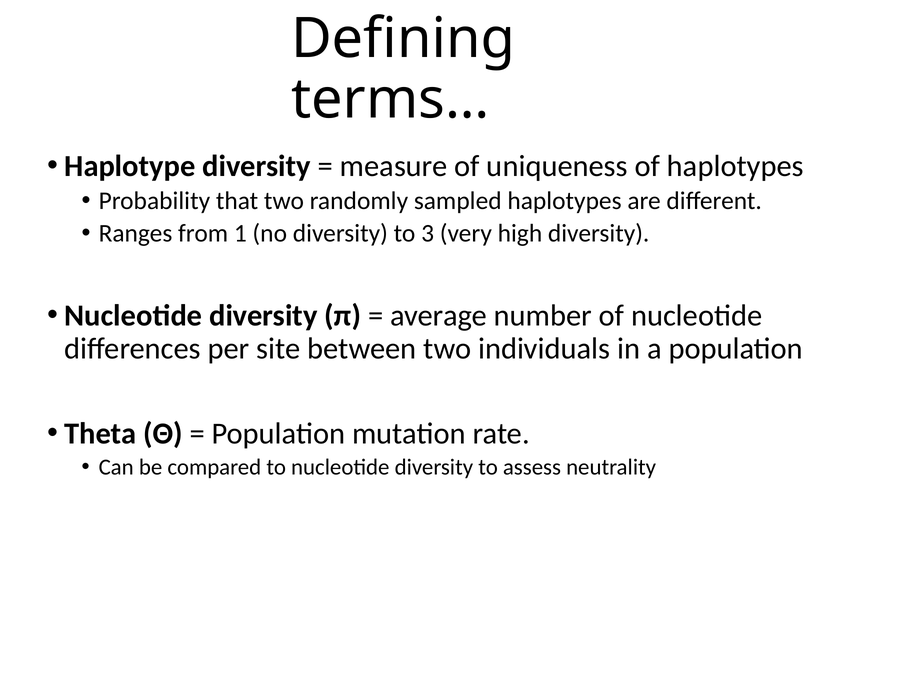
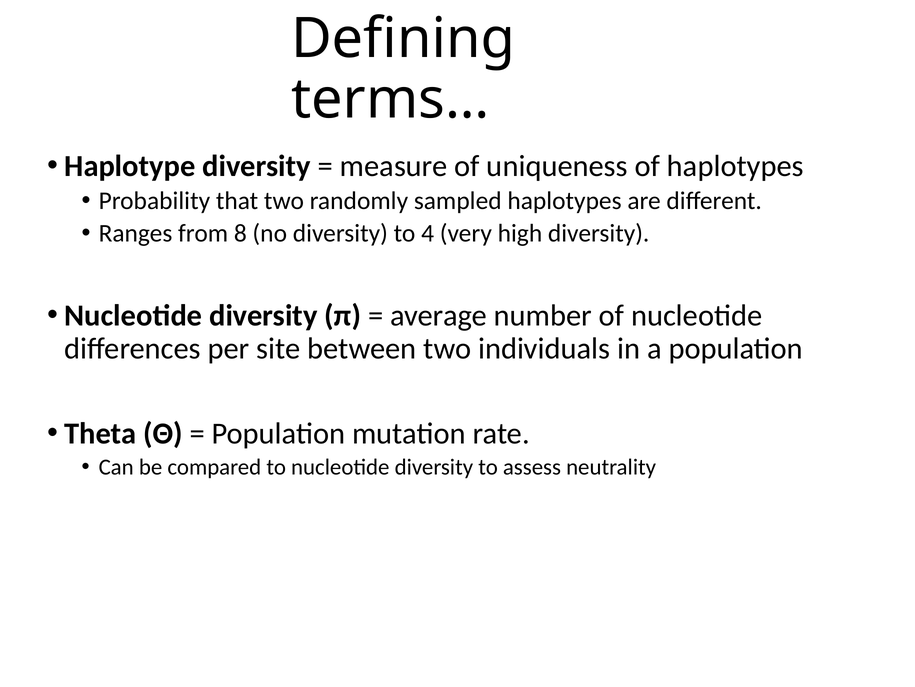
1: 1 -> 8 (240, 233)
3: 3 -> 4 (428, 233)
